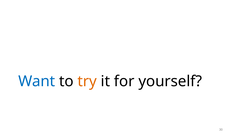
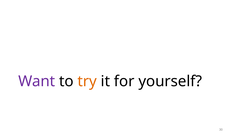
Want colour: blue -> purple (37, 81)
